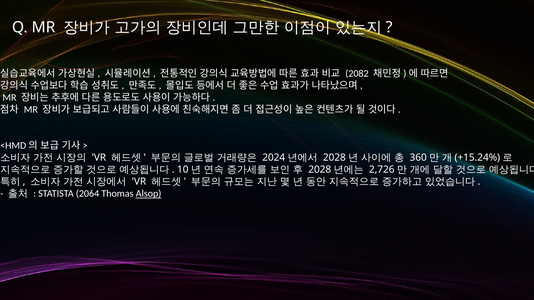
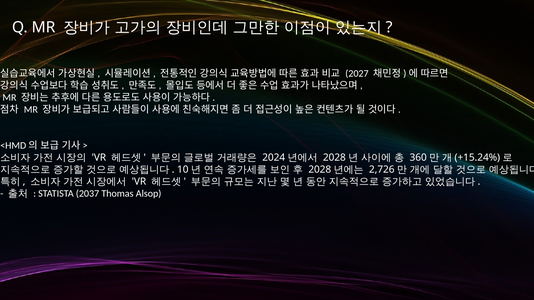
2082: 2082 -> 2027 (357, 74)
2064: 2064 -> 2037 (88, 194)
Alsop underline: present -> none (149, 194)
